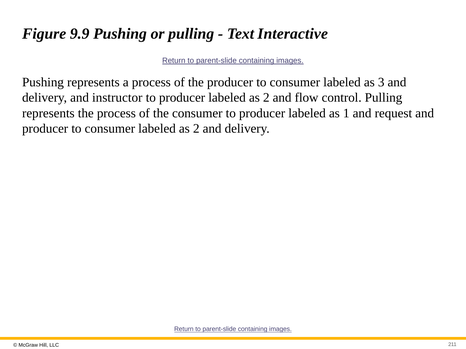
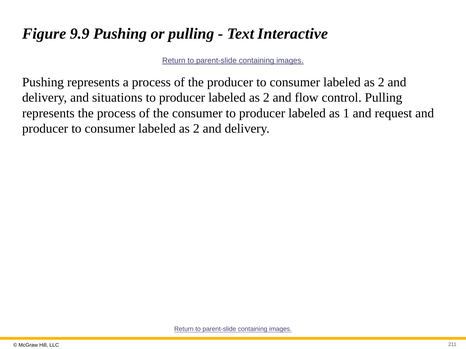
3: 3 -> 2 (381, 82)
instructor: instructor -> situations (117, 98)
